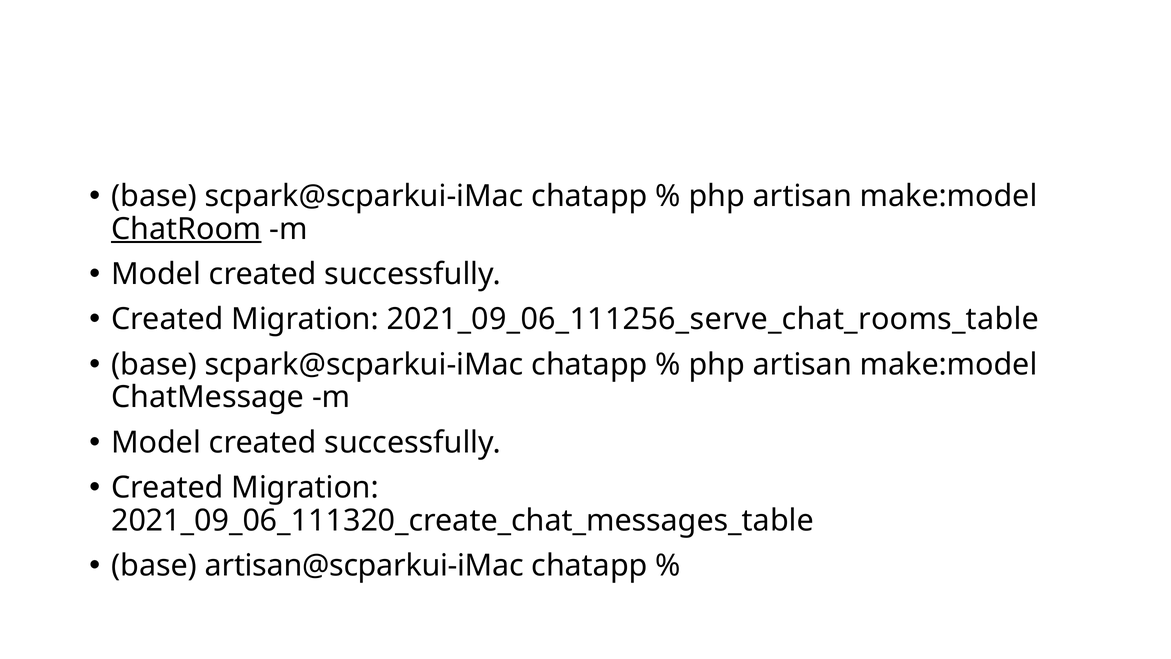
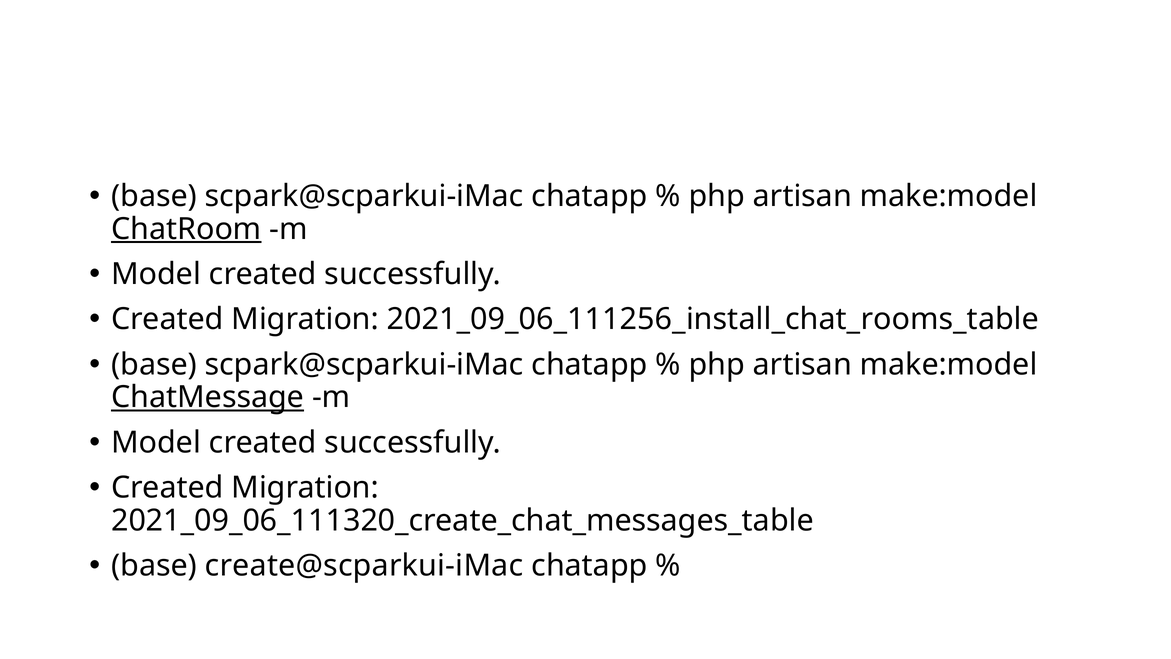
2021_09_06_111256_serve_chat_rooms_table: 2021_09_06_111256_serve_chat_rooms_table -> 2021_09_06_111256_install_chat_rooms_table (713, 319)
ChatMessage underline: none -> present (208, 397)
artisan@scparkui-iMac: artisan@scparkui-iMac -> create@scparkui-iMac (364, 565)
